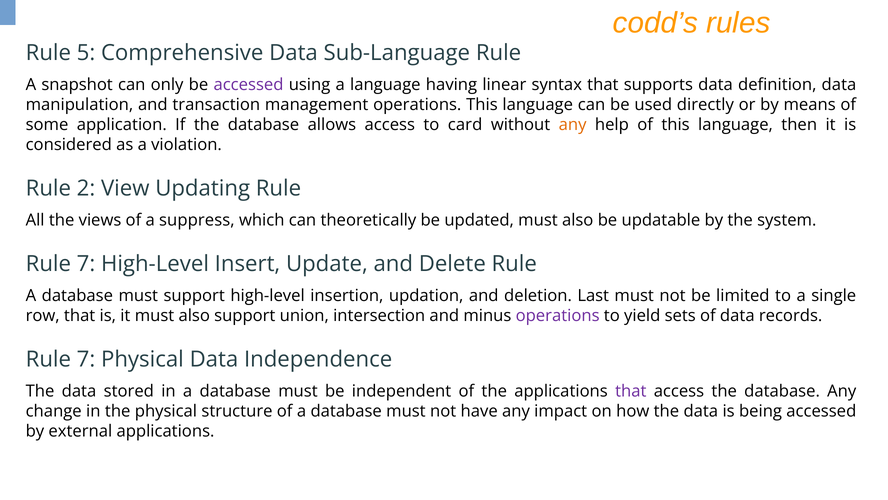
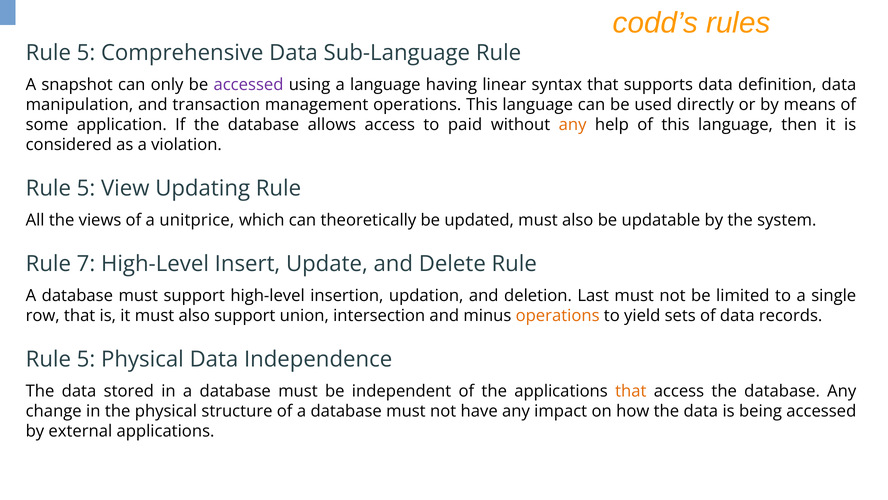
card: card -> paid (465, 124)
2: 2 -> 5 (86, 188)
suppress: suppress -> unitprice (197, 220)
operations colour: purple -> orange (558, 315)
7: 7 -> 5 (86, 359)
that colour: purple -> orange (631, 391)
